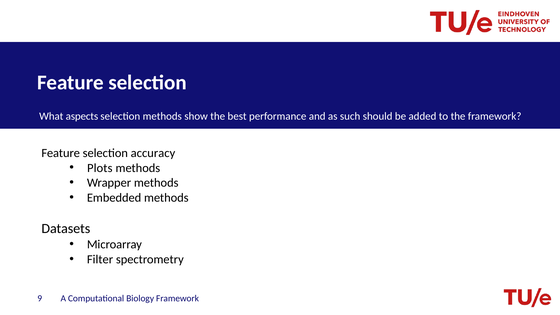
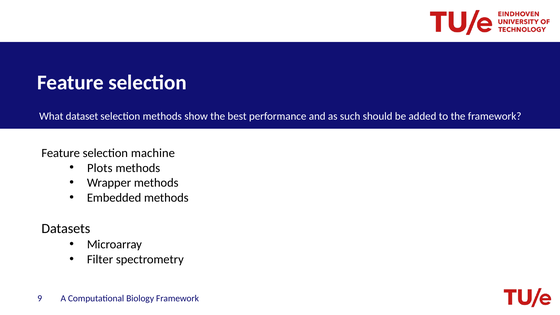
aspects: aspects -> dataset (82, 116)
accuracy: accuracy -> machine (153, 153)
